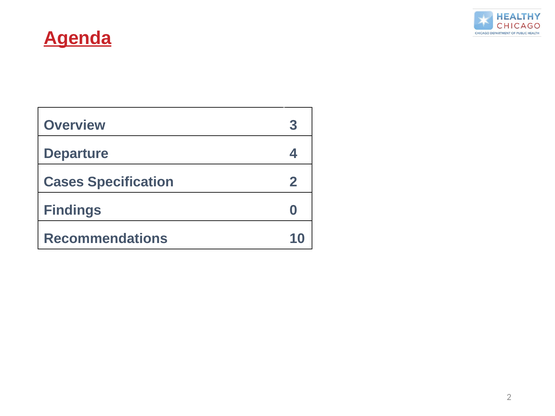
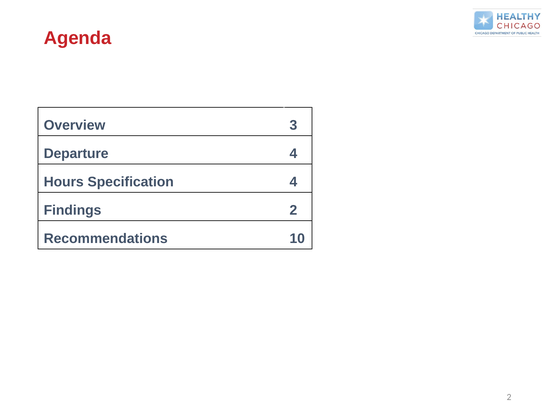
Agenda underline: present -> none (78, 38)
Cases: Cases -> Hours (64, 182)
Specification 2: 2 -> 4 (293, 182)
Findings 0: 0 -> 2 (293, 210)
